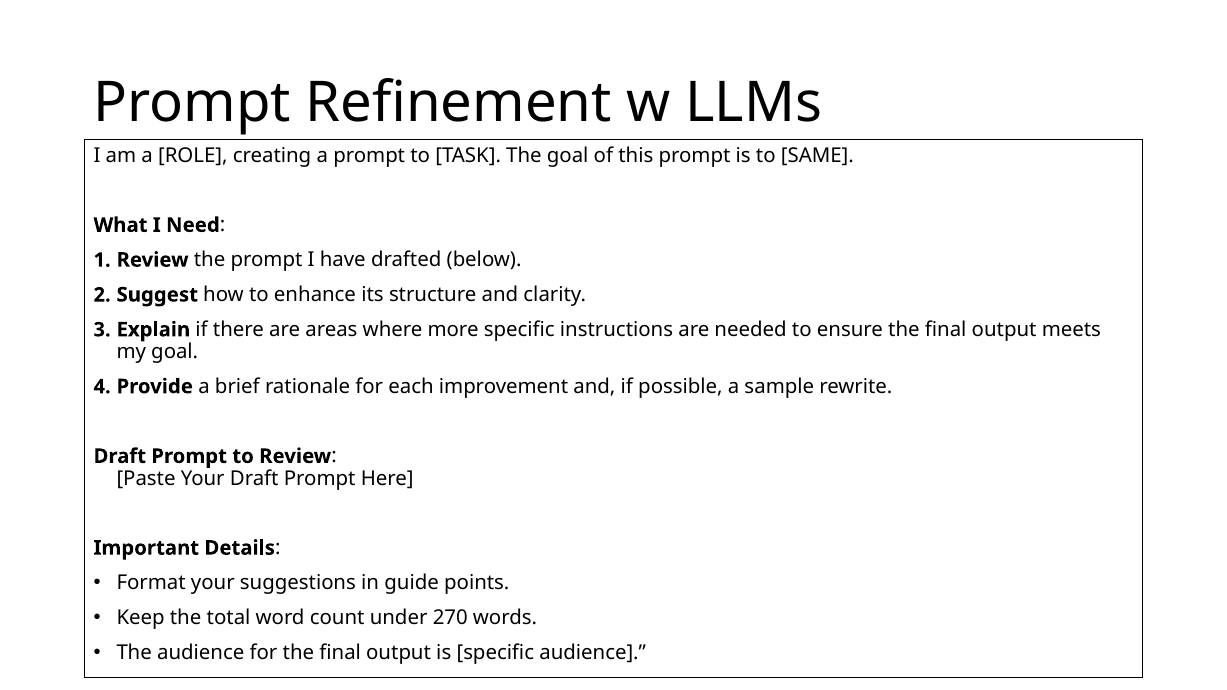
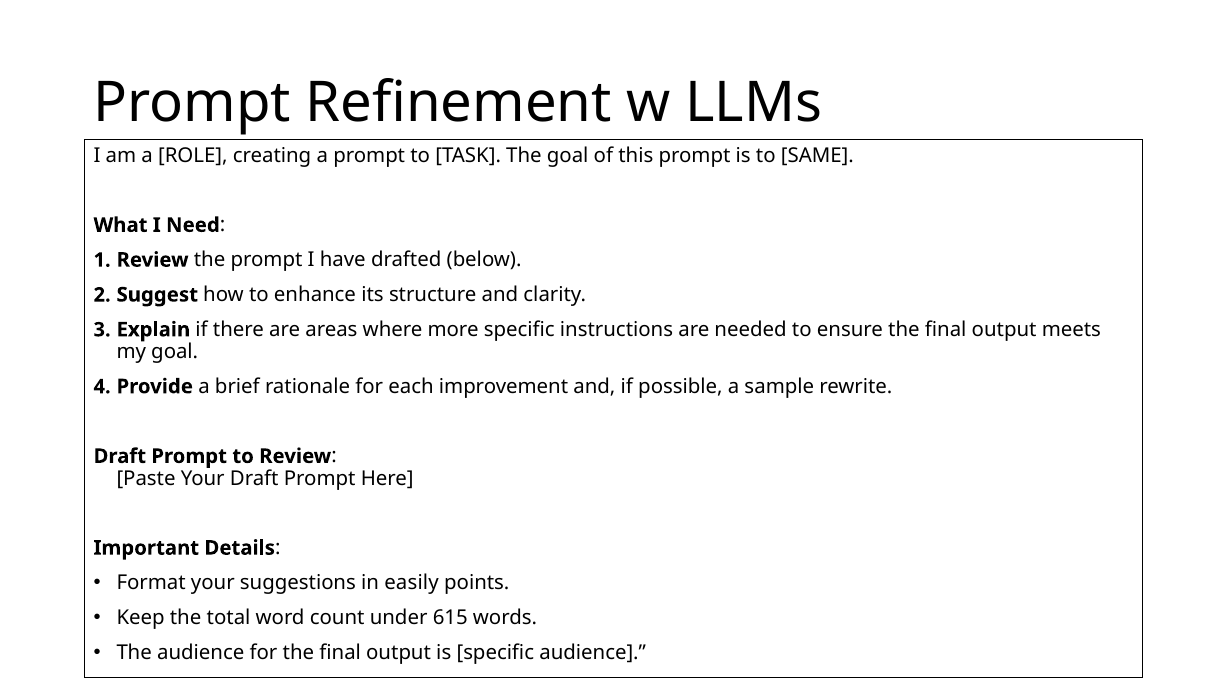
guide: guide -> easily (412, 583)
270: 270 -> 615 (450, 618)
